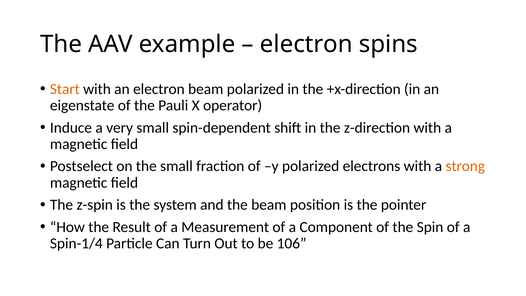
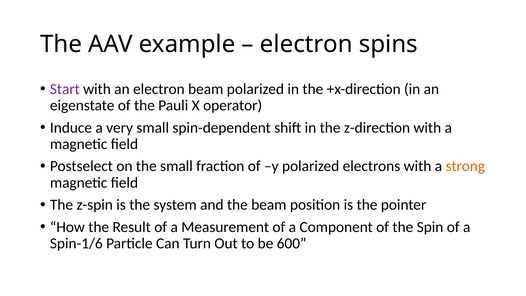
Start colour: orange -> purple (65, 89)
Spin-1/4: Spin-1/4 -> Spin-1/6 (76, 243)
106: 106 -> 600 (292, 243)
